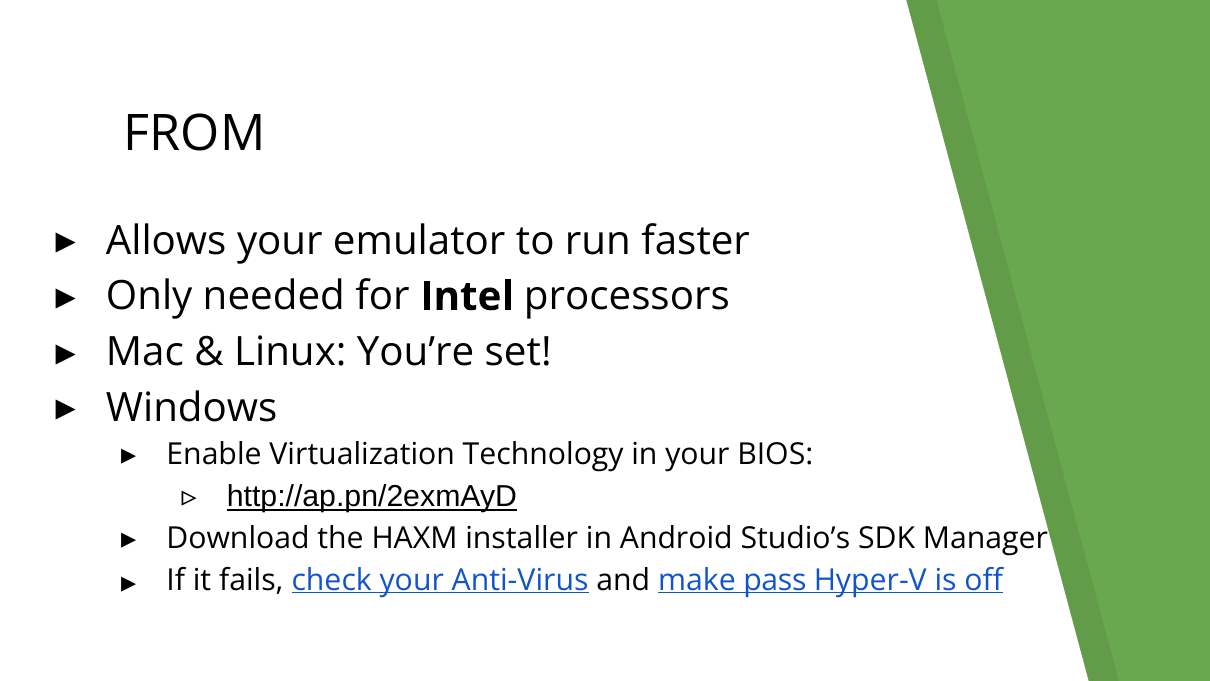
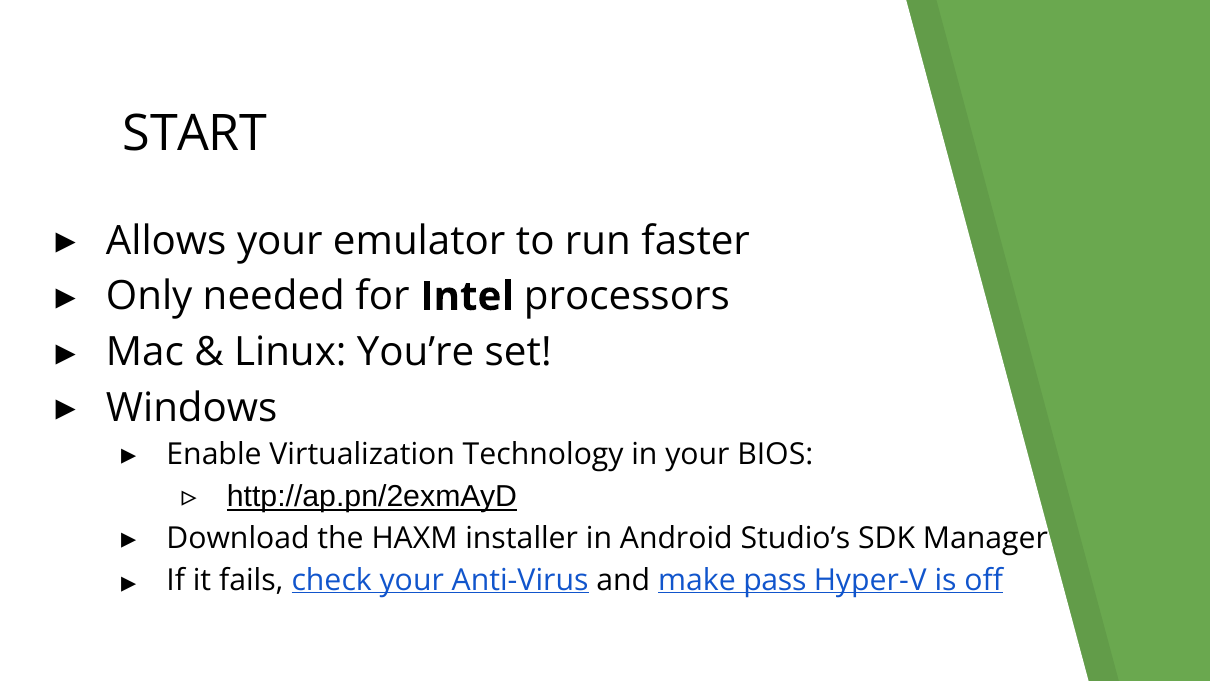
FROM: FROM -> START (195, 134)
